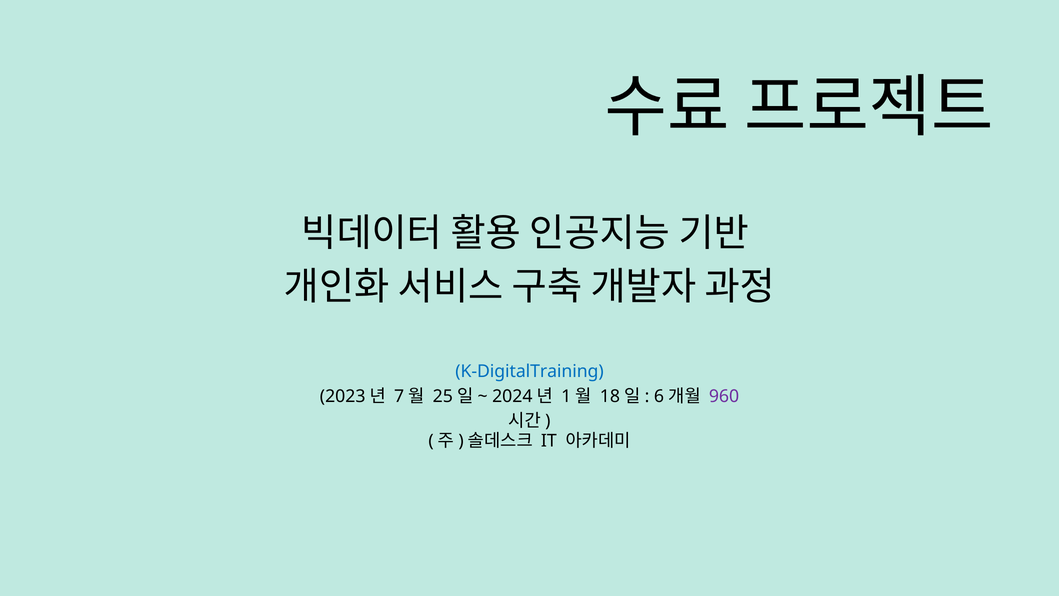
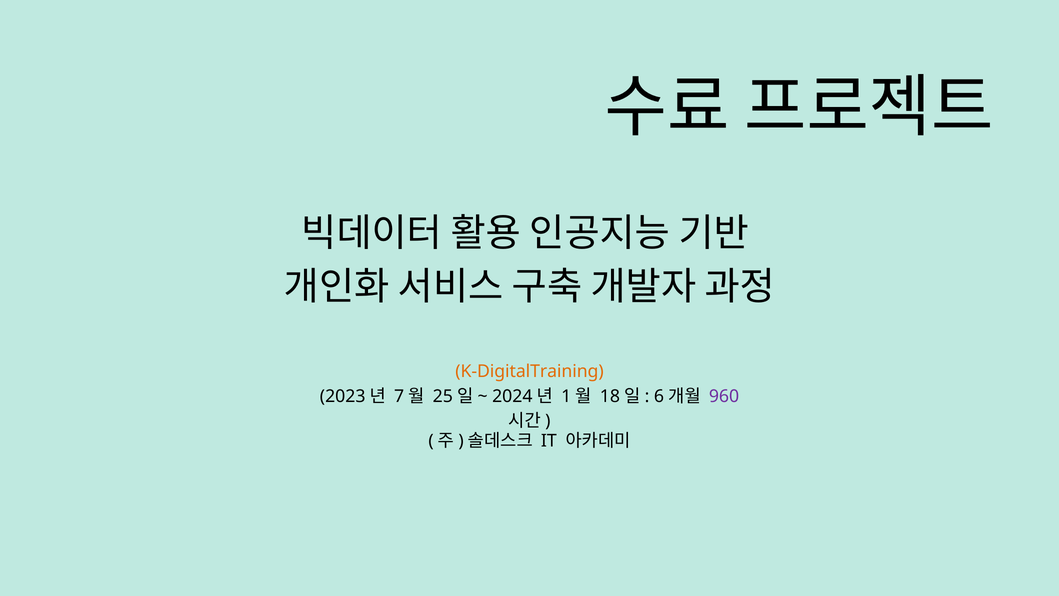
K-DigitalTraining colour: blue -> orange (530, 371)
